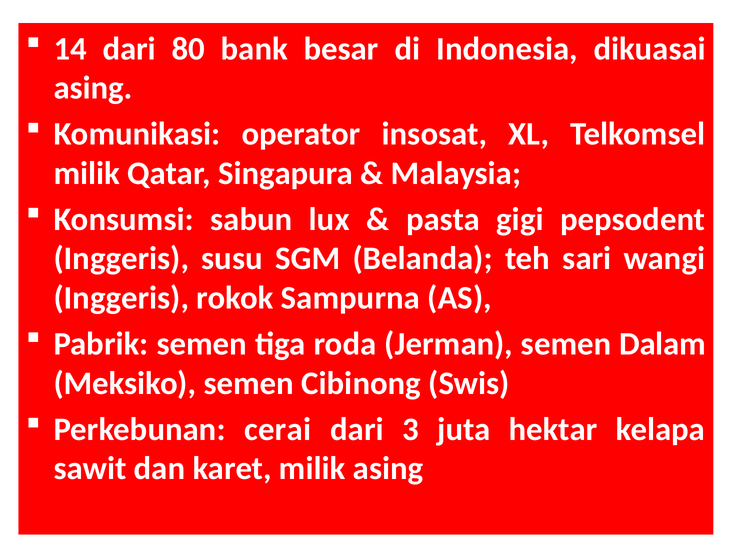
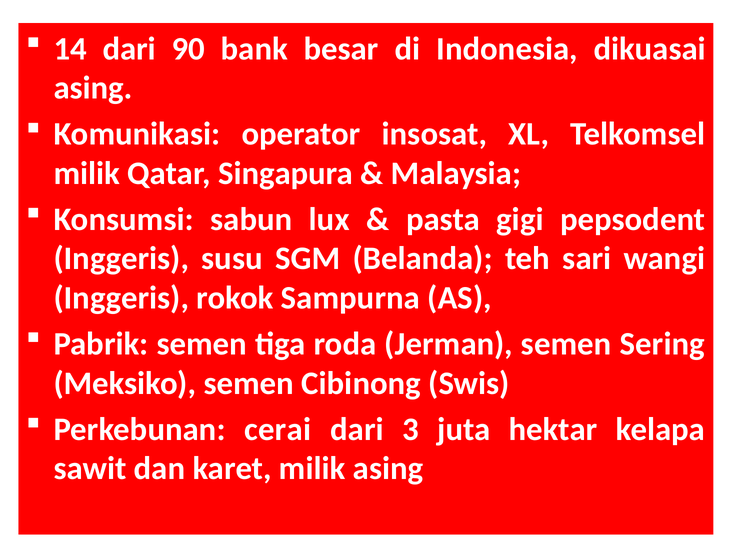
80: 80 -> 90 (188, 49)
Dalam: Dalam -> Sering (662, 344)
